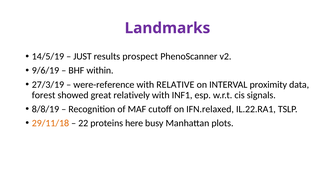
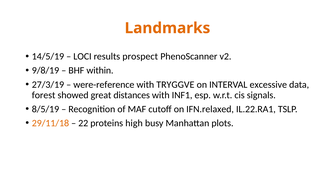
Landmarks colour: purple -> orange (167, 28)
JUST: JUST -> LOCI (82, 57)
9/6/19: 9/6/19 -> 9/8/19 (45, 71)
RELATIVE: RELATIVE -> TRYGGVE (175, 85)
proximity: proximity -> excessive (268, 85)
relatively: relatively -> distances (132, 95)
8/8/19: 8/8/19 -> 8/5/19 (45, 109)
here: here -> high (134, 123)
